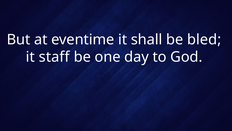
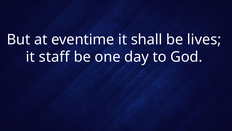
bled: bled -> lives (204, 39)
